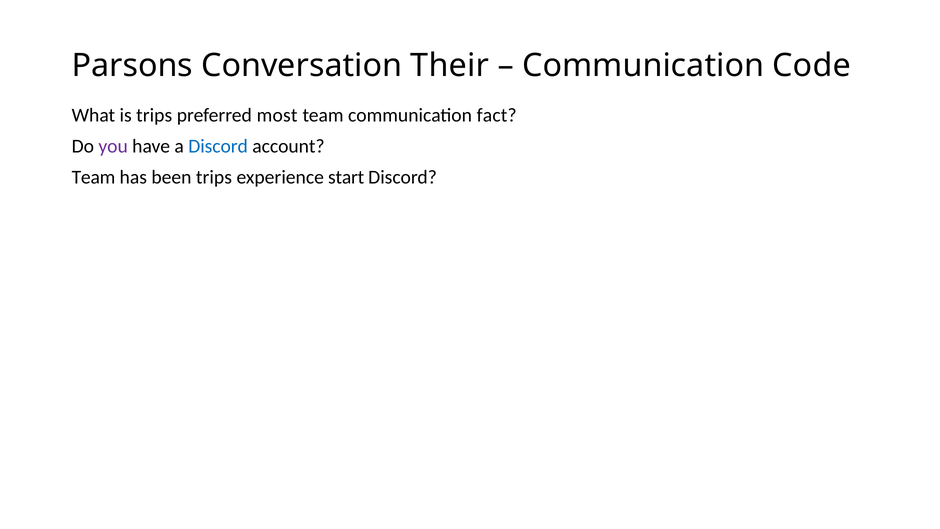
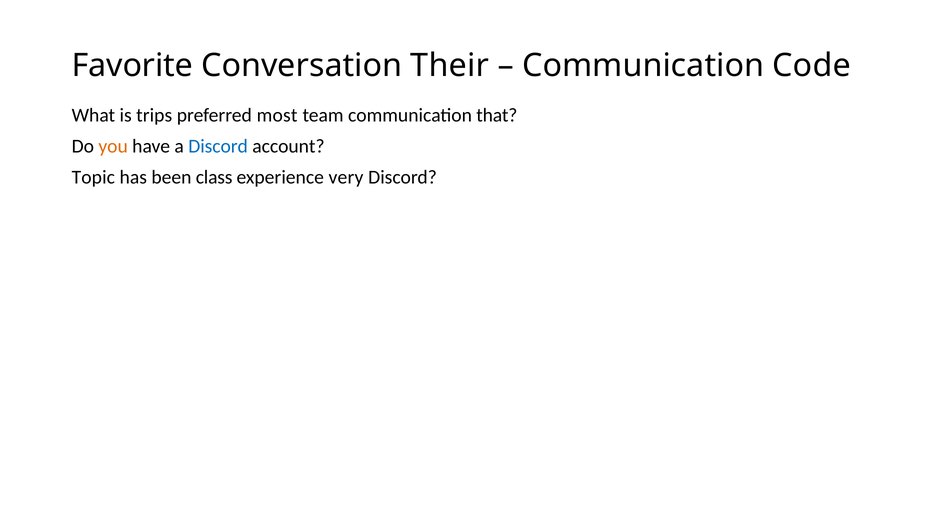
Parsons: Parsons -> Favorite (132, 66)
fact: fact -> that (497, 115)
you colour: purple -> orange (113, 146)
Team: Team -> Topic (93, 177)
been trips: trips -> class (214, 177)
start: start -> very (346, 177)
